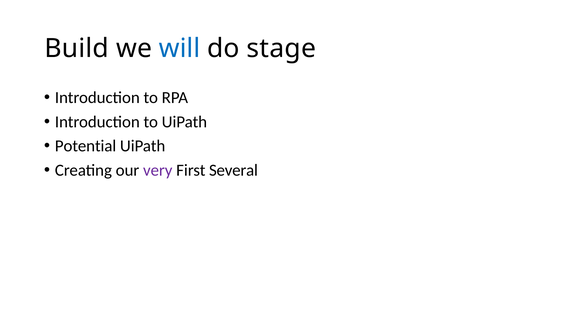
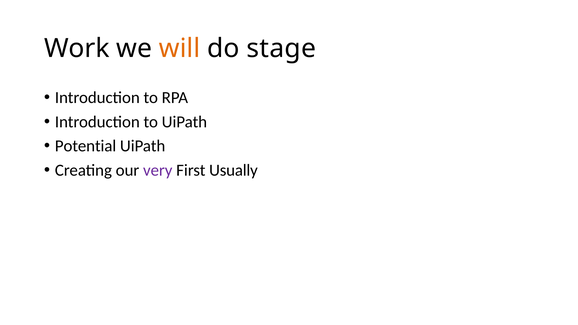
Build: Build -> Work (77, 49)
will colour: blue -> orange (180, 49)
Several: Several -> Usually (233, 170)
